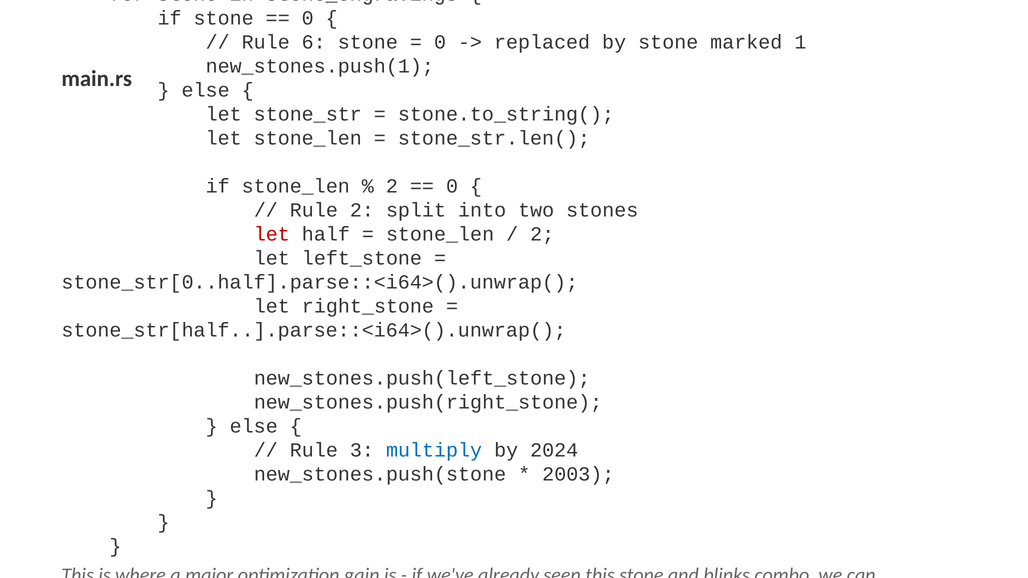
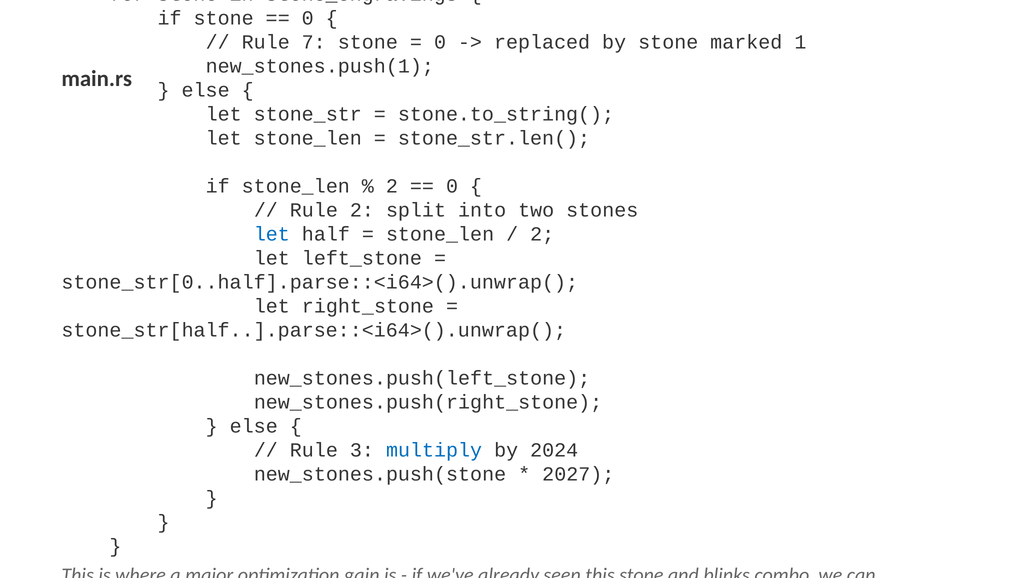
6: 6 -> 7 (314, 42)
let colour: red -> blue (272, 234)
2003: 2003 -> 2027 (578, 474)
